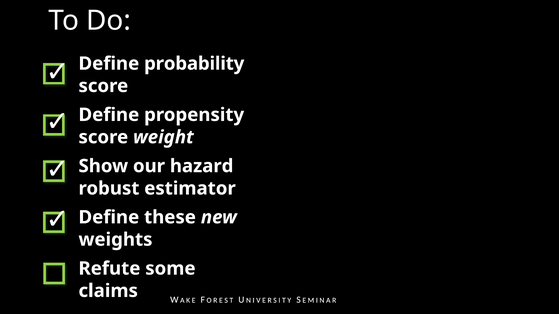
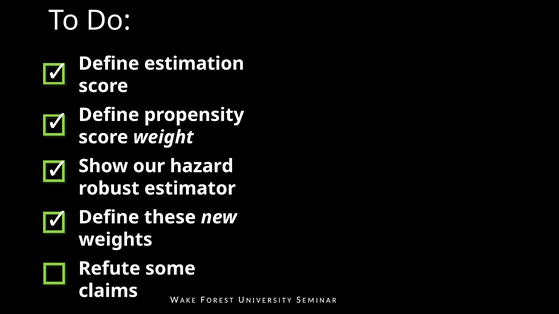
probability: probability -> estimation (194, 64)
